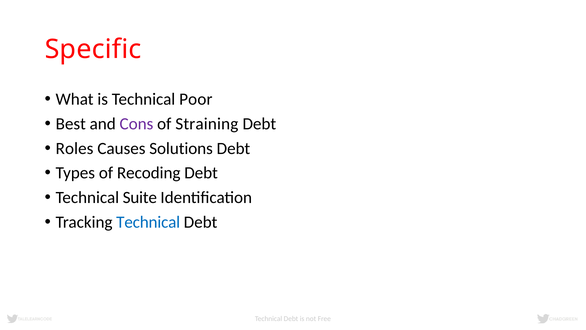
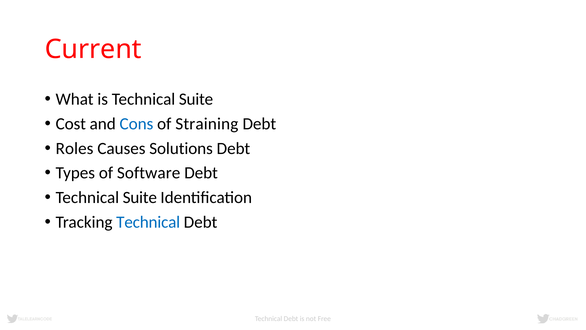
Specific: Specific -> Current (93, 49)
is Technical Poor: Poor -> Suite (196, 99)
Best: Best -> Cost (71, 124)
Cons colour: purple -> blue (136, 124)
Recoding: Recoding -> Software (149, 173)
